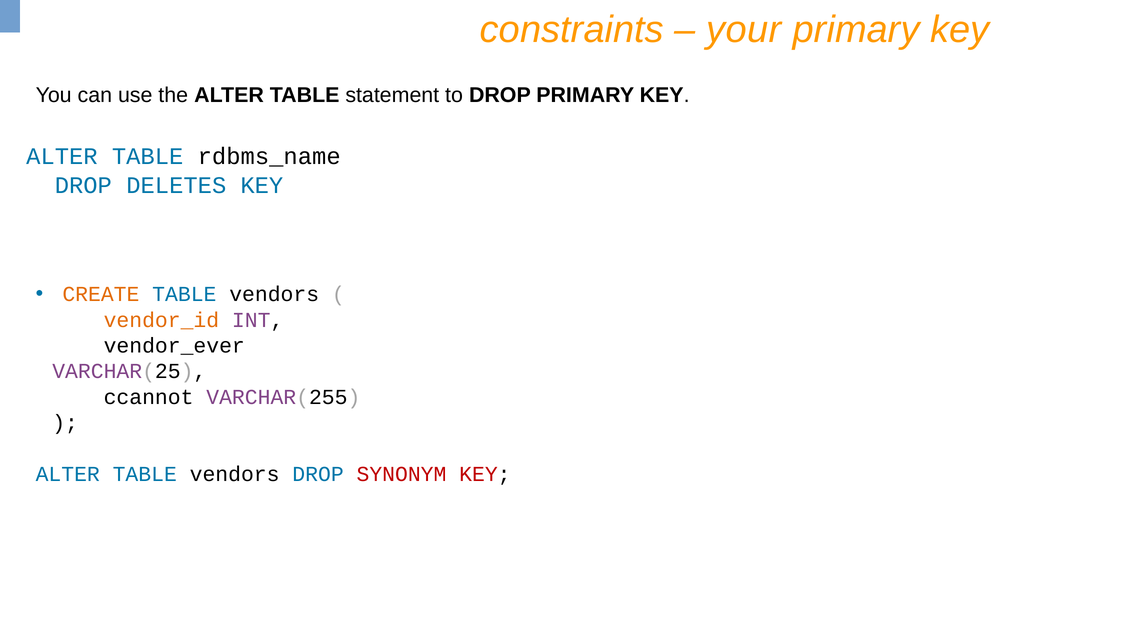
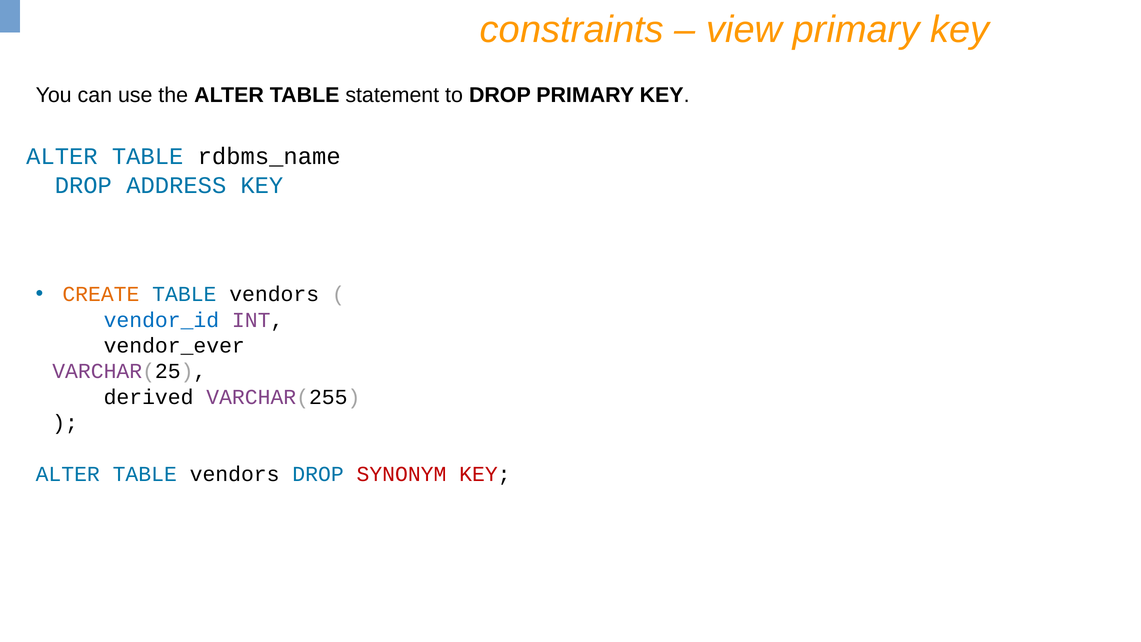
your: your -> view (744, 30)
DELETES: DELETES -> ADDRESS (176, 185)
vendor_id colour: orange -> blue (161, 320)
ccannot: ccannot -> derived (149, 397)
